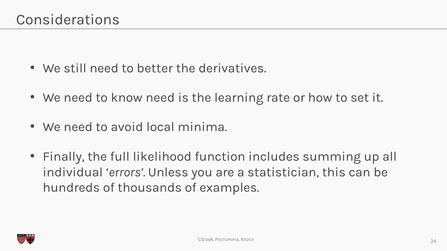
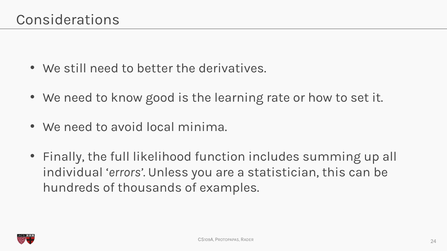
know need: need -> good (160, 98)
